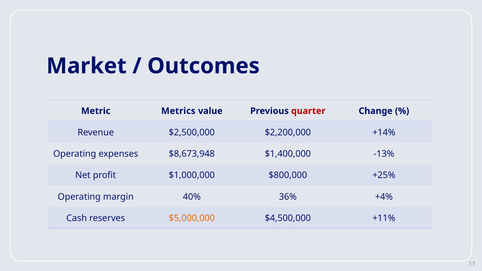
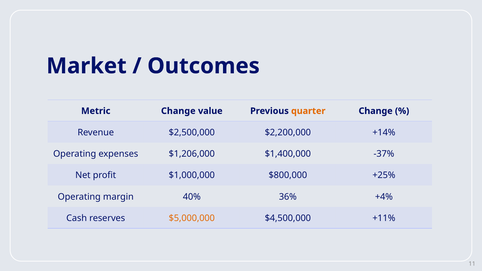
Metric Metrics: Metrics -> Change (178, 111)
quarter colour: red -> orange (308, 111)
$8,673,948: $8,673,948 -> $1,206,000 (192, 154)
-13%: -13% -> -37% (384, 154)
